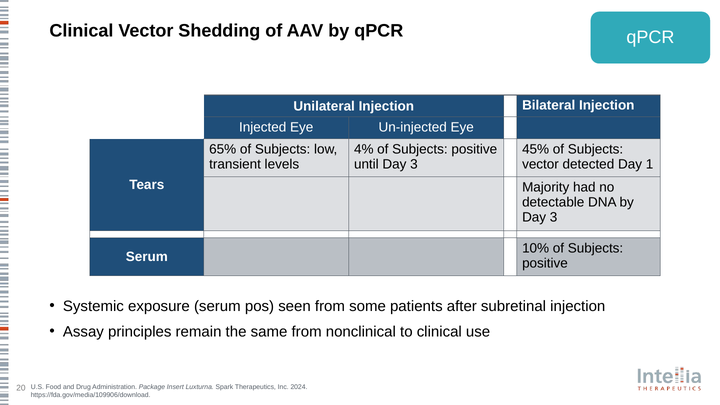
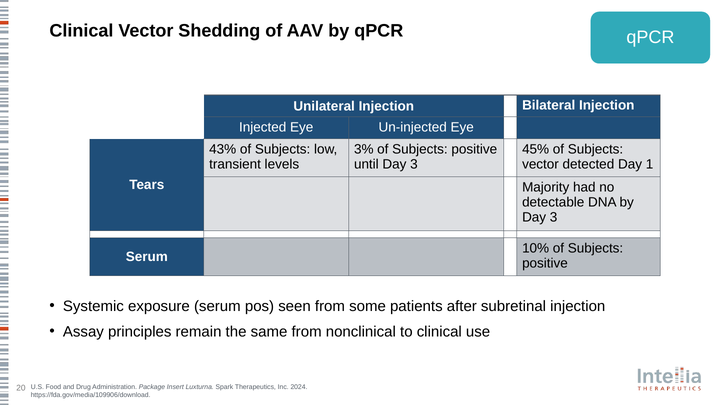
65%: 65% -> 43% (223, 149)
4%: 4% -> 3% (364, 149)
